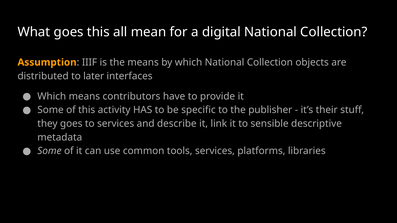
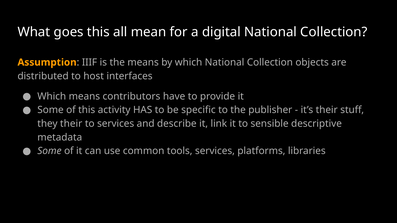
later: later -> host (94, 76)
they goes: goes -> their (71, 124)
